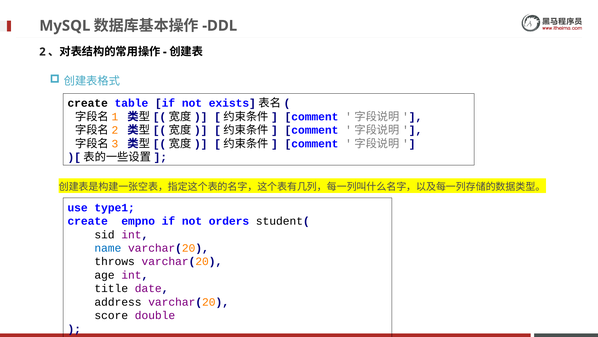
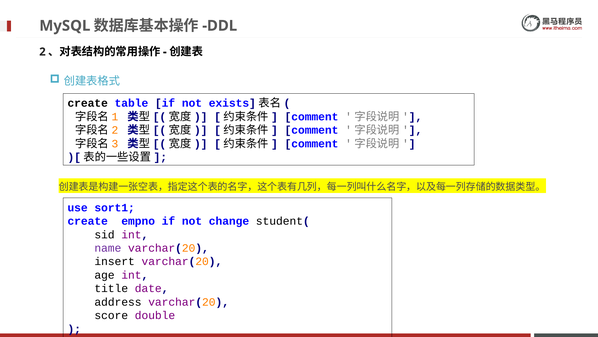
type1: type1 -> sort1 (115, 207)
orders: orders -> change (229, 221)
name colour: blue -> purple (108, 248)
throws: throws -> insert (115, 261)
